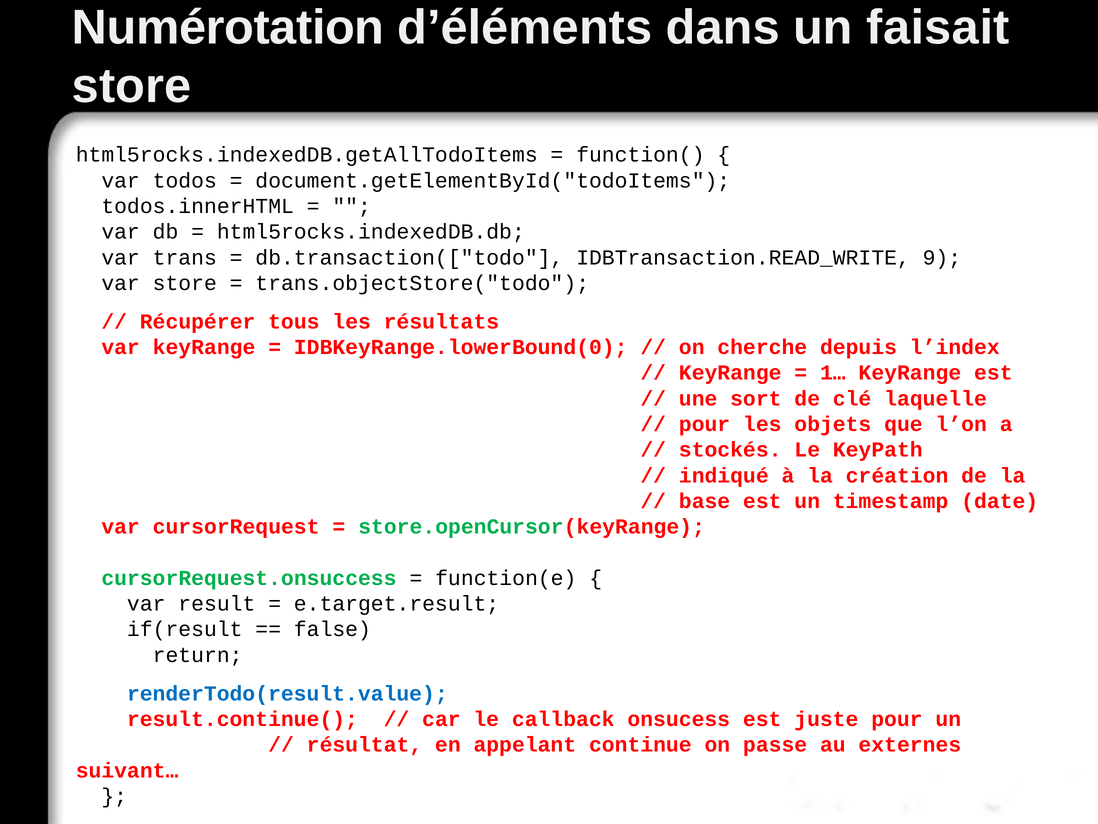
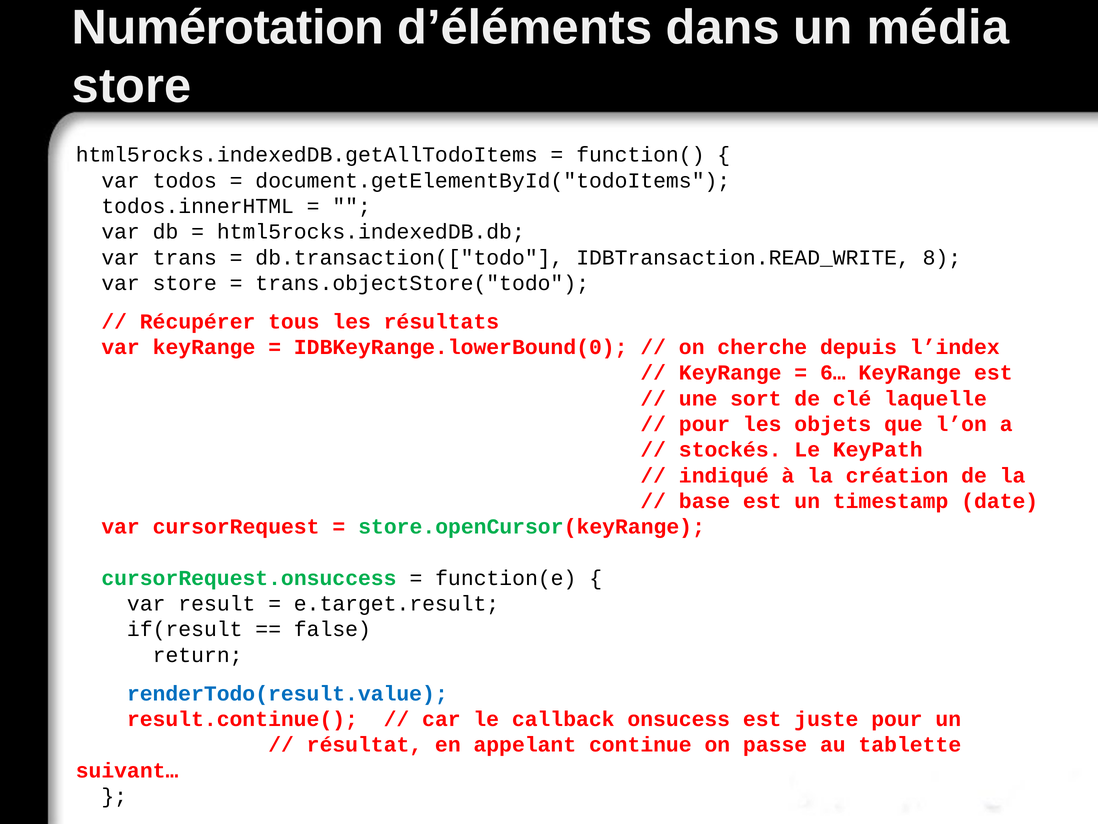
faisait: faisait -> média (938, 27)
9: 9 -> 8 (942, 257)
1…: 1… -> 6… (833, 373)
externes: externes -> tablette (910, 744)
